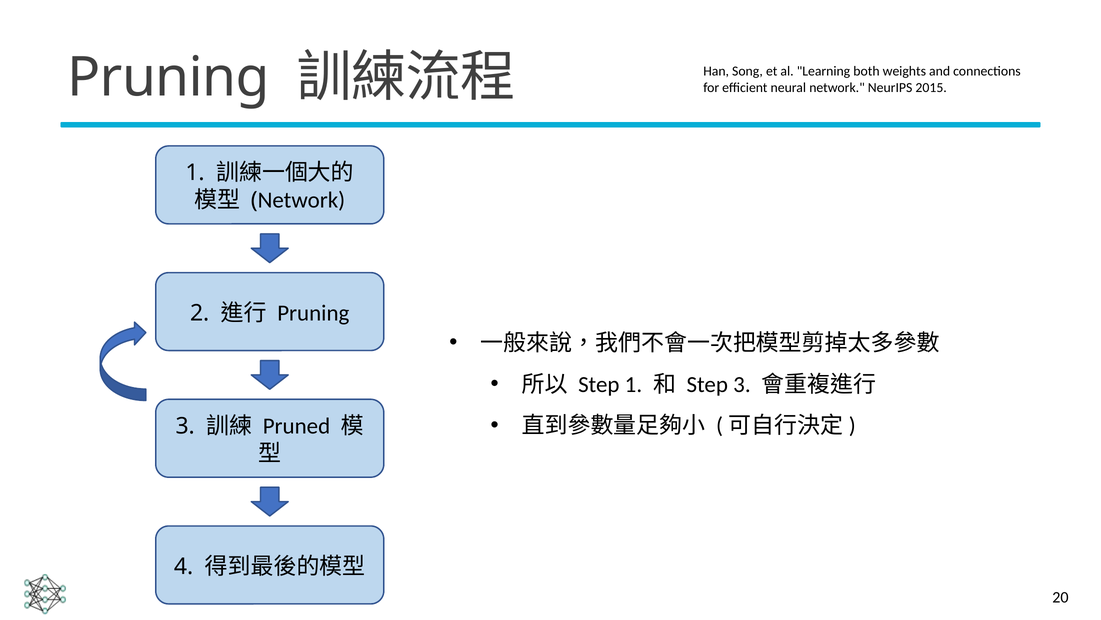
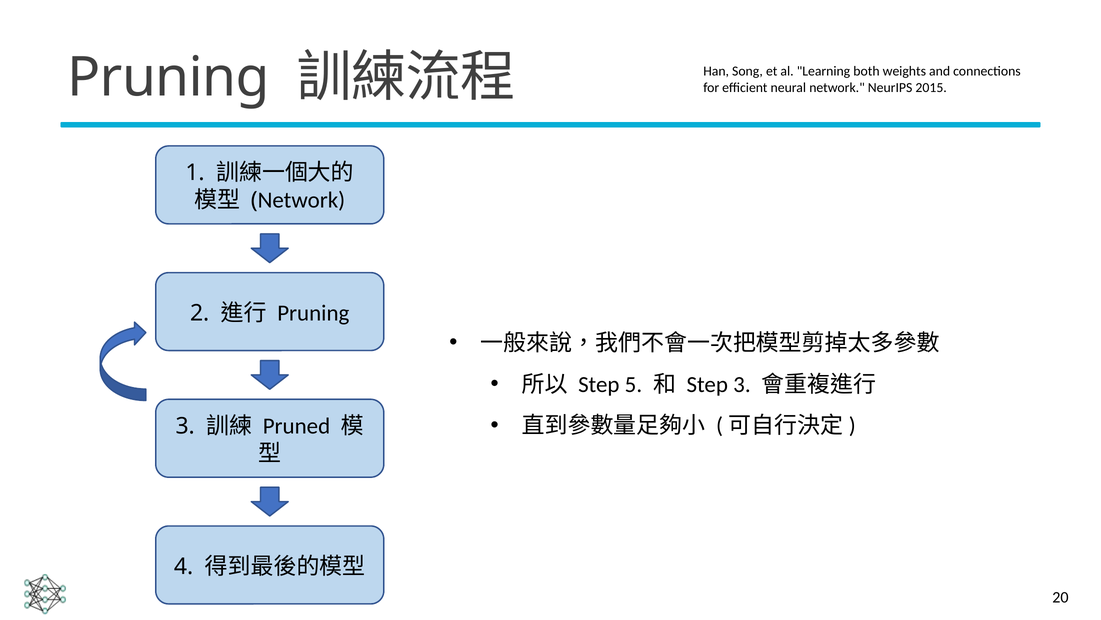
Step 1: 1 -> 5 (633, 384)
